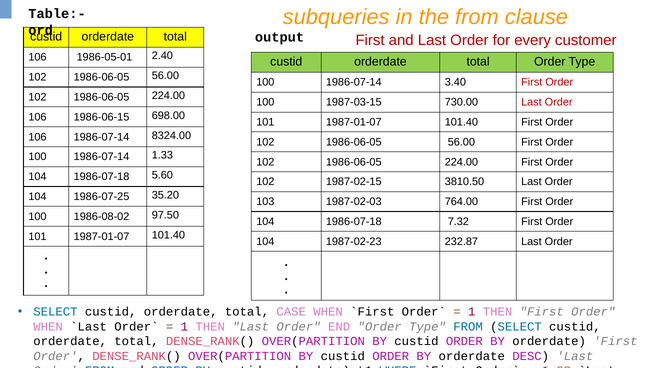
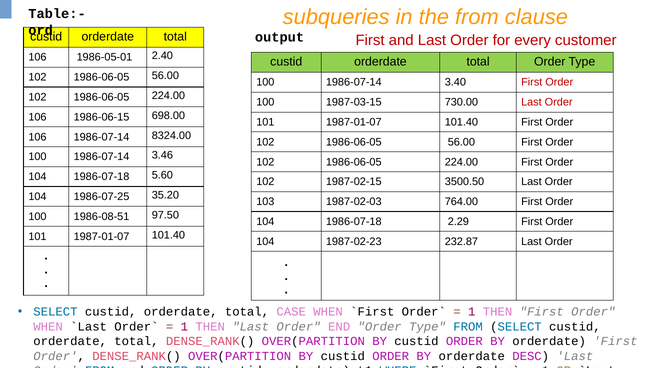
1.33: 1.33 -> 3.46 (162, 156)
3810.50: 3810.50 -> 3500.50 (464, 182)
1986-08-02: 1986-08-02 -> 1986-08-51 (102, 217)
7.32: 7.32 -> 2.29 (458, 222)
